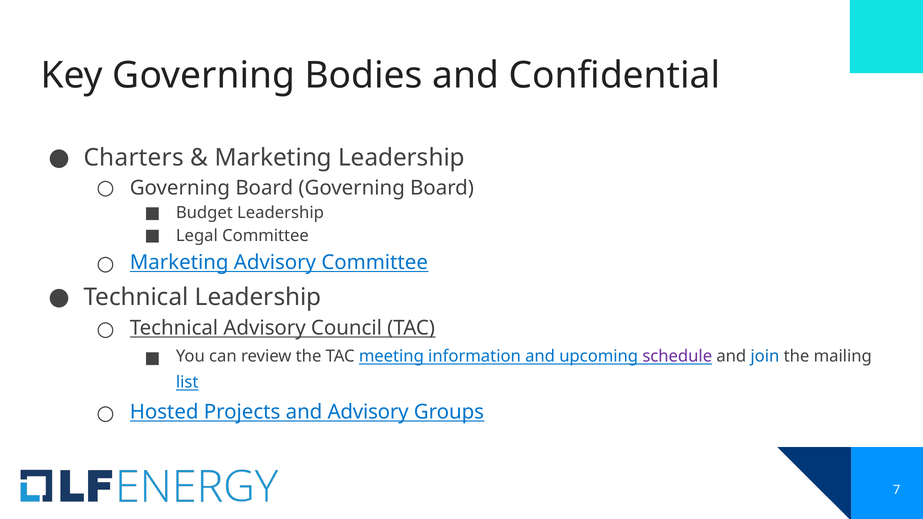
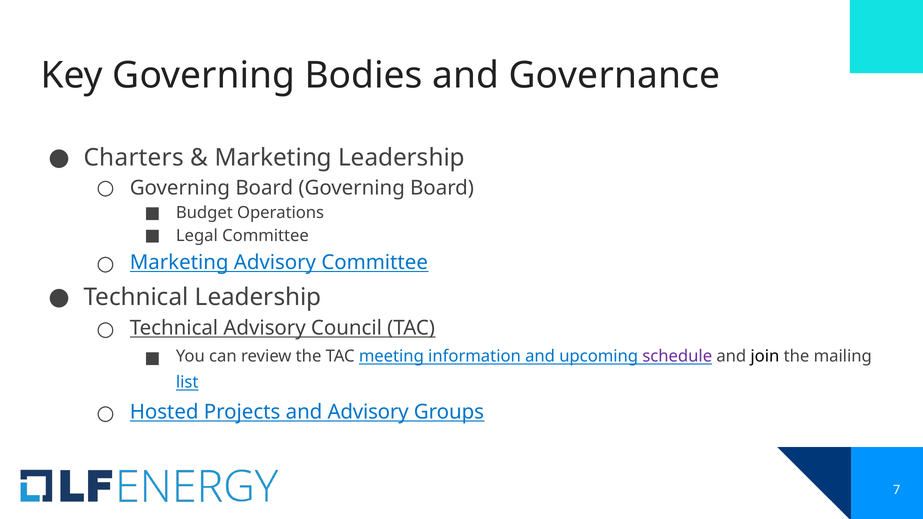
Confidential: Confidential -> Governance (614, 76)
Budget Leadership: Leadership -> Operations (281, 213)
join colour: blue -> black (765, 357)
